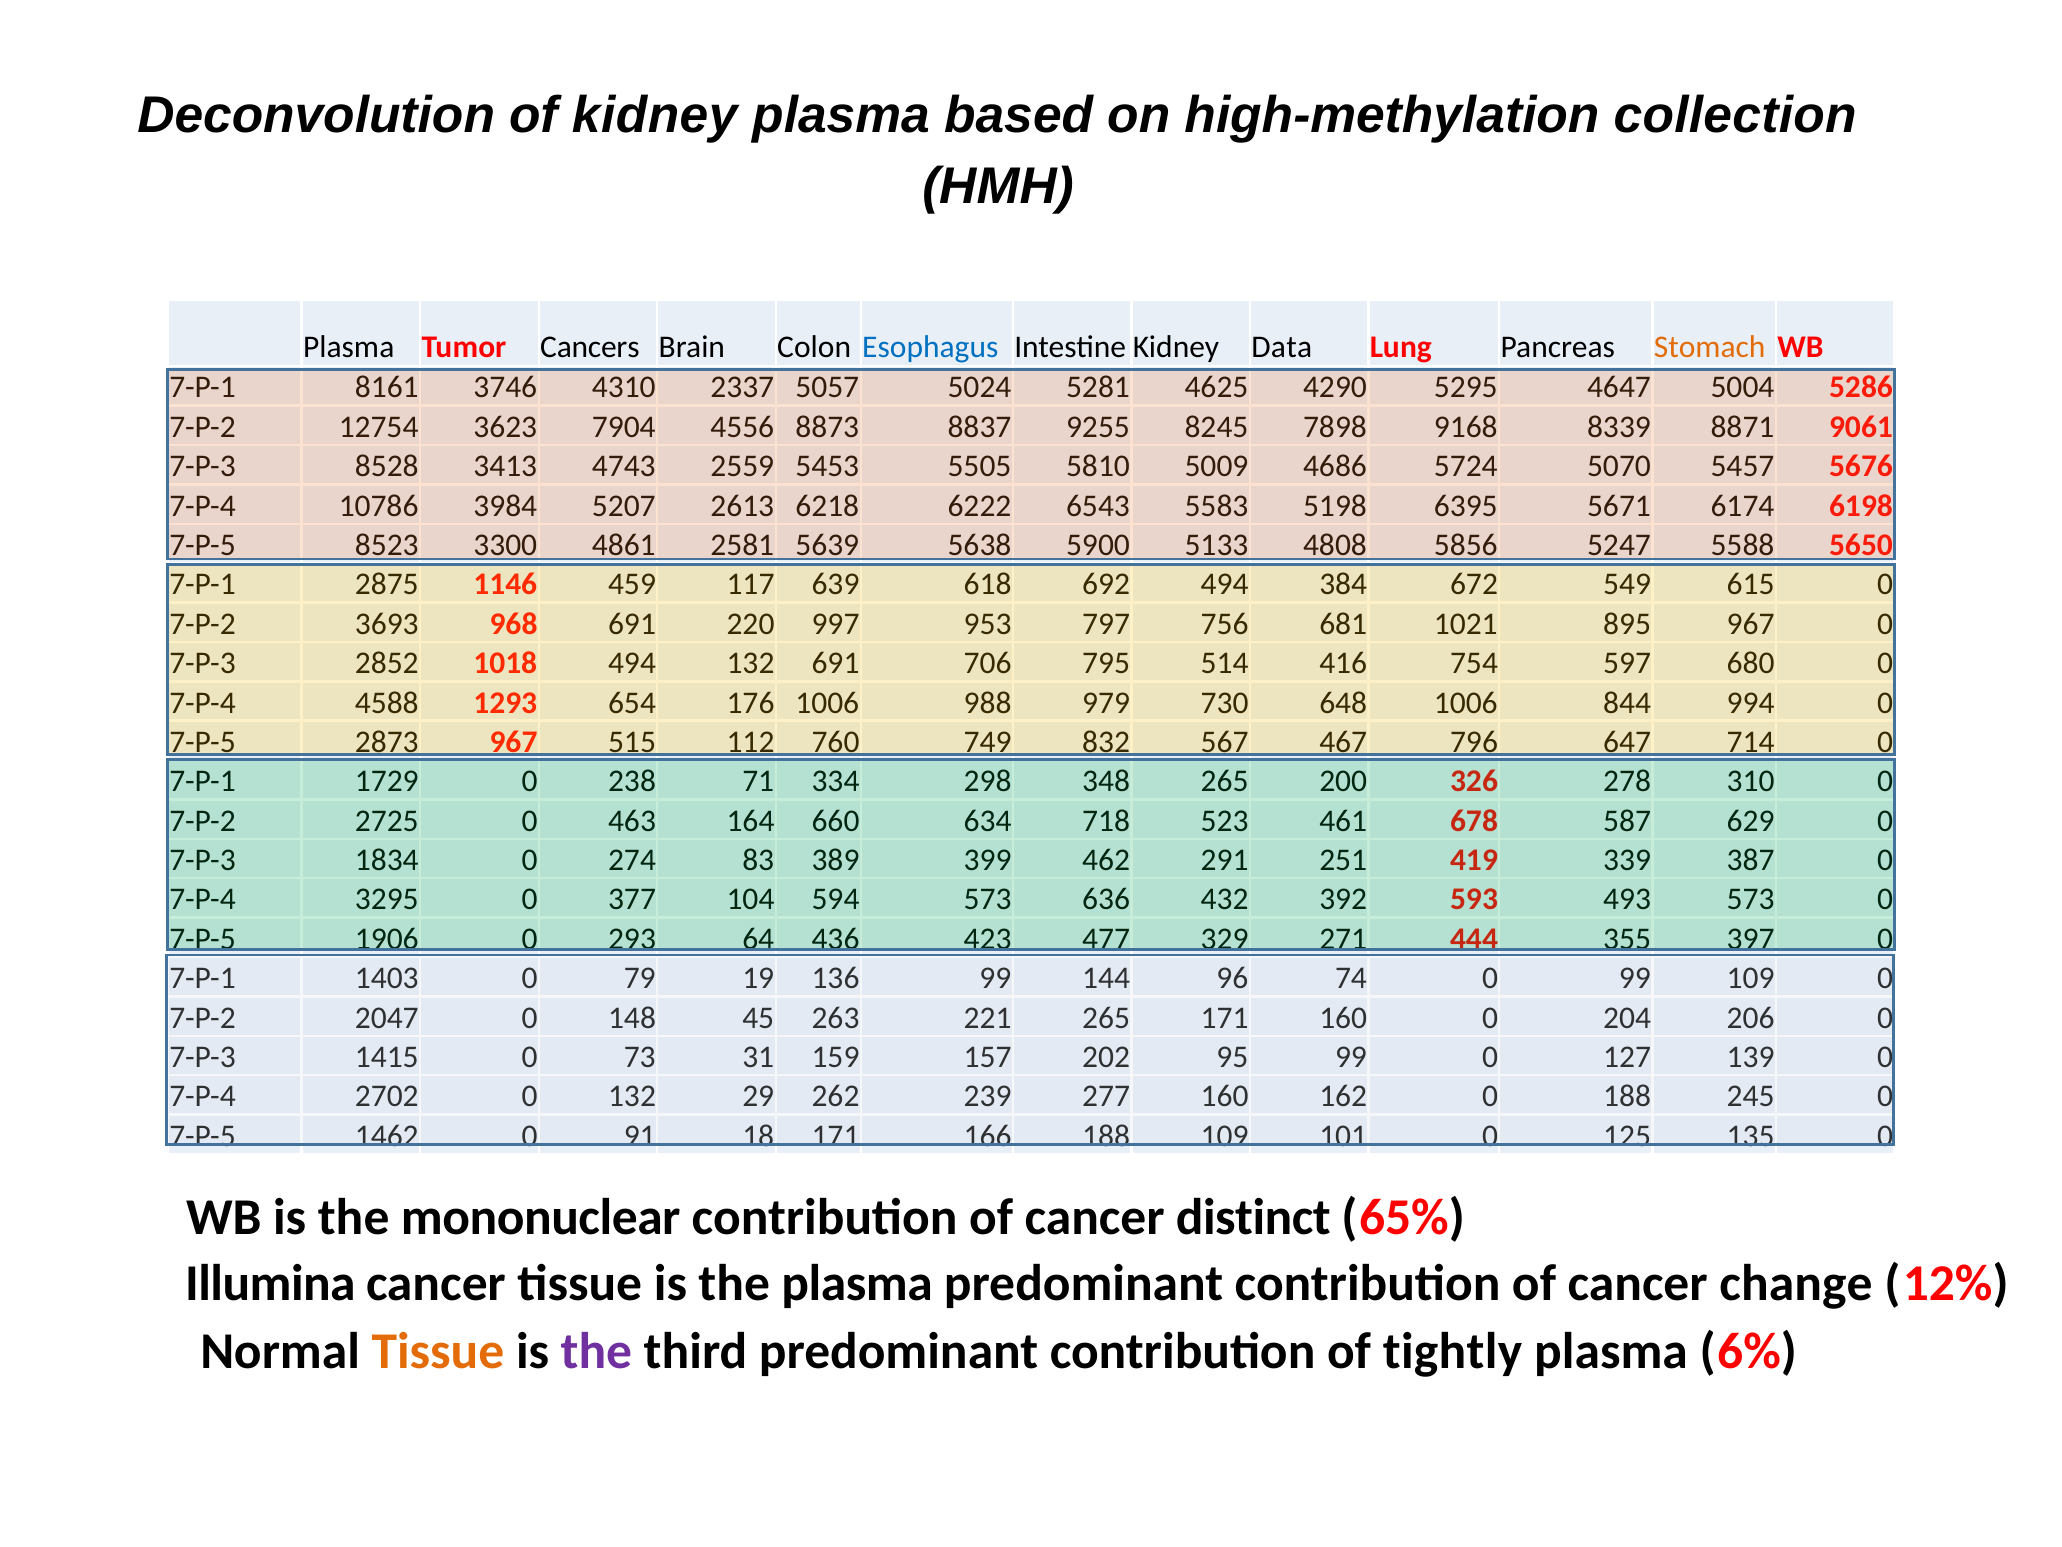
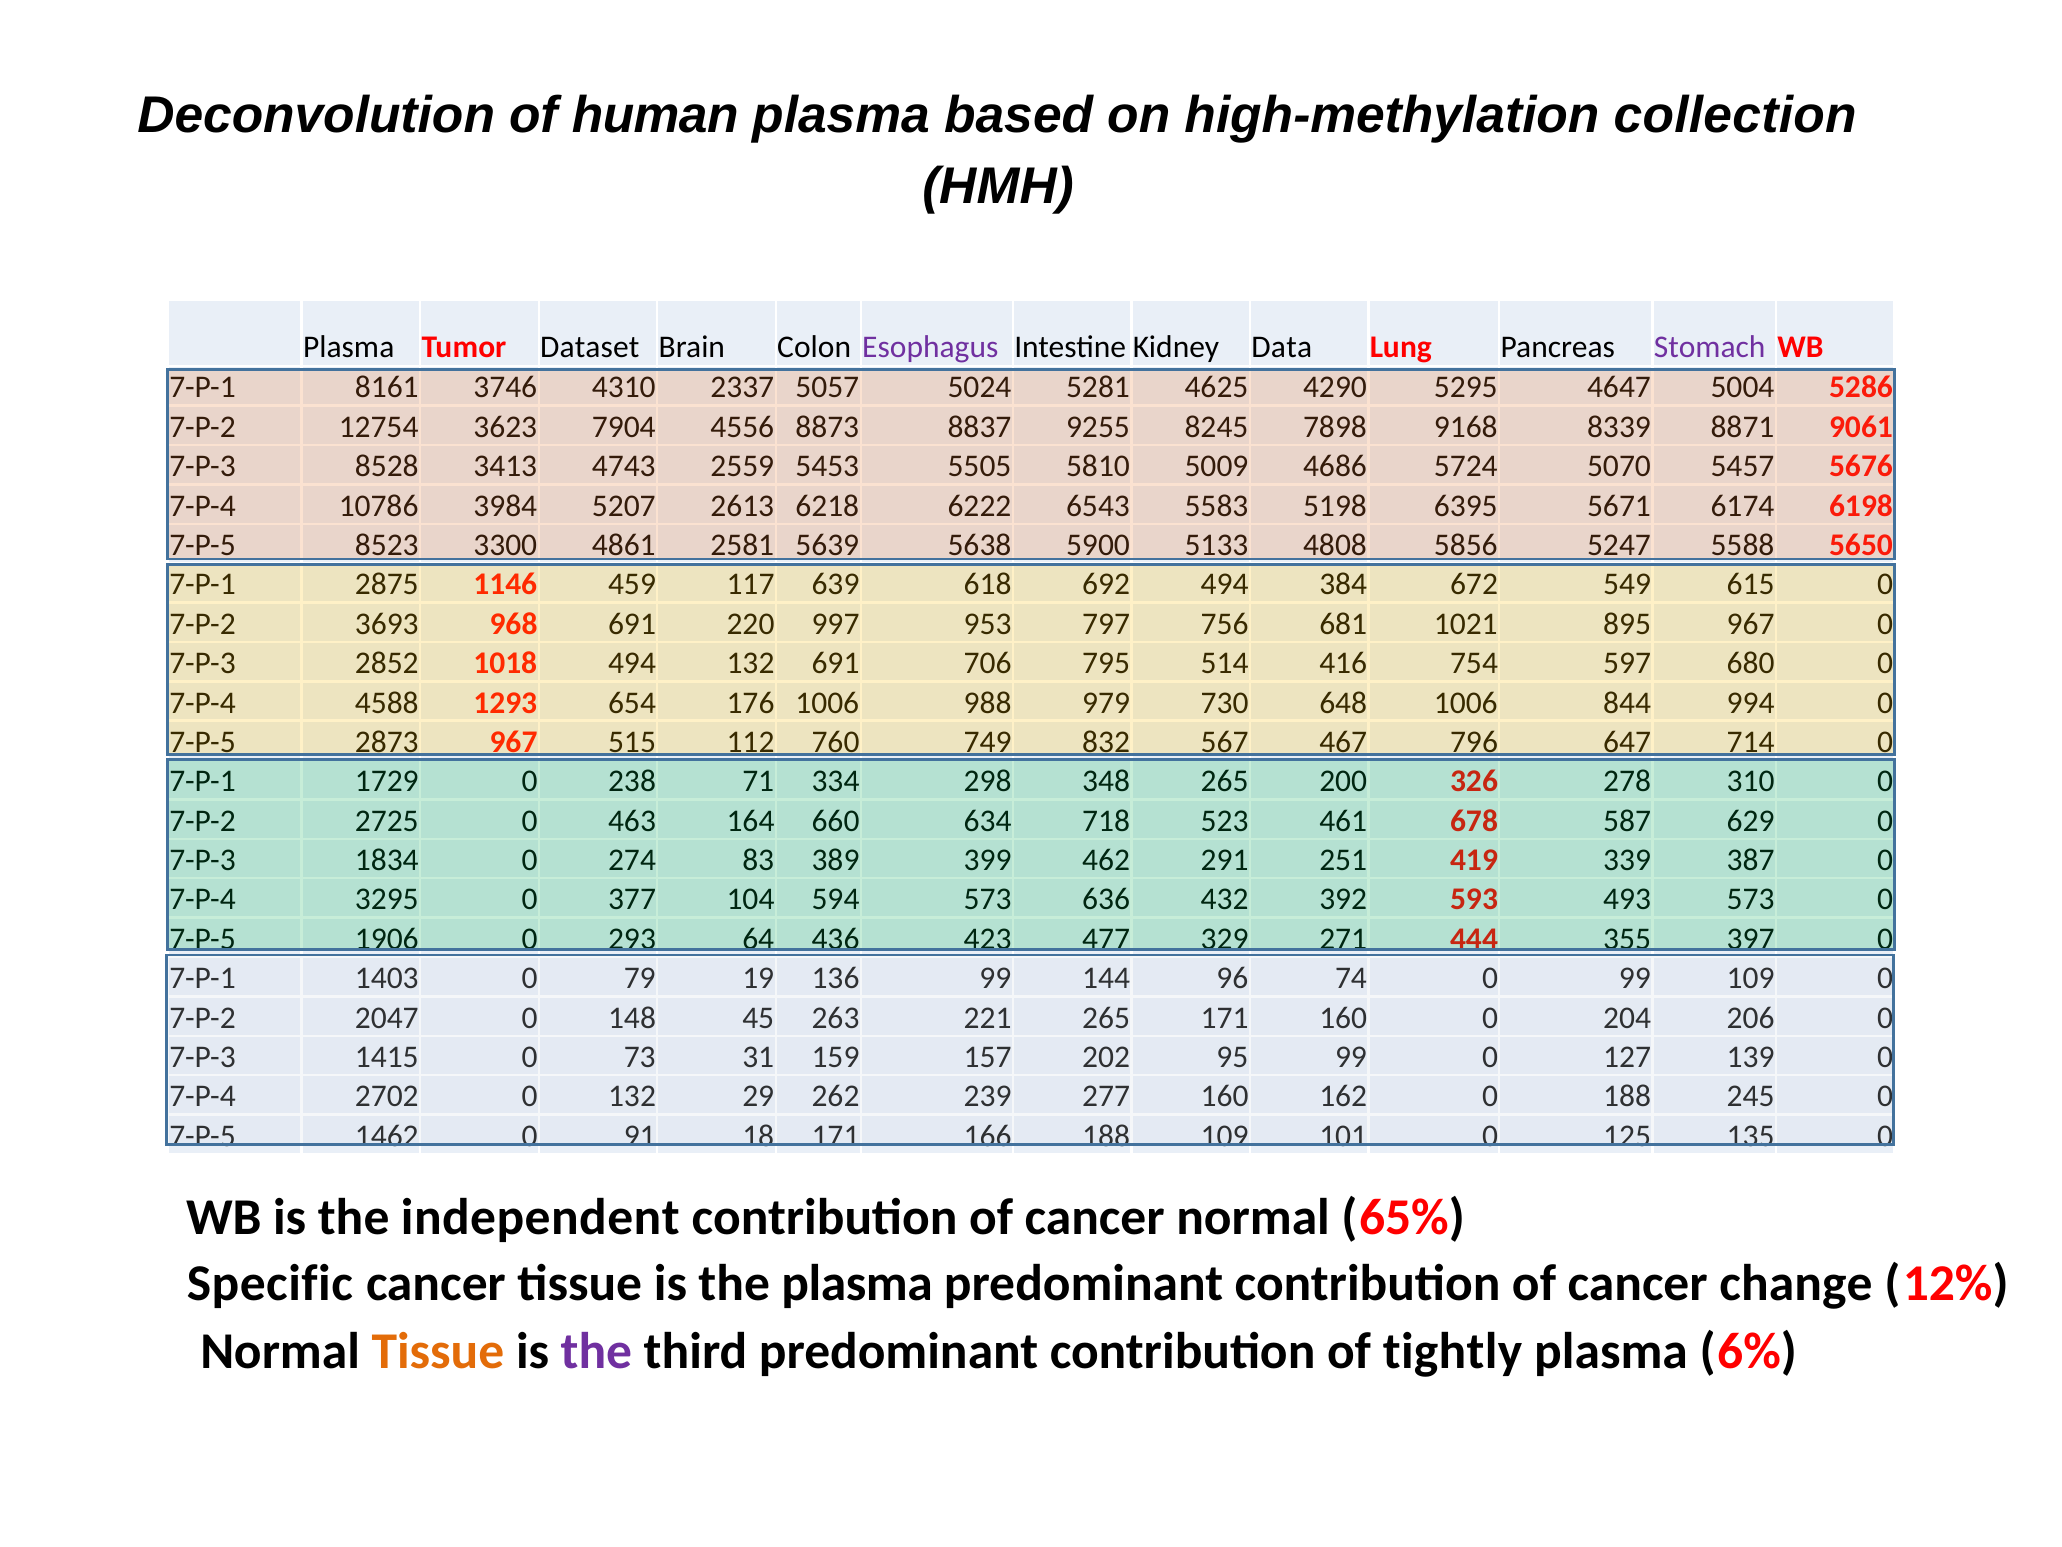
kidney: kidney -> human (655, 116)
Cancers: Cancers -> Dataset (590, 347)
Esophagus colour: blue -> purple (930, 347)
Stomach colour: orange -> purple (1710, 347)
mononuclear: mononuclear -> independent (540, 1217)
cancer distinct: distinct -> normal (1253, 1217)
Illumina: Illumina -> Specific (270, 1283)
